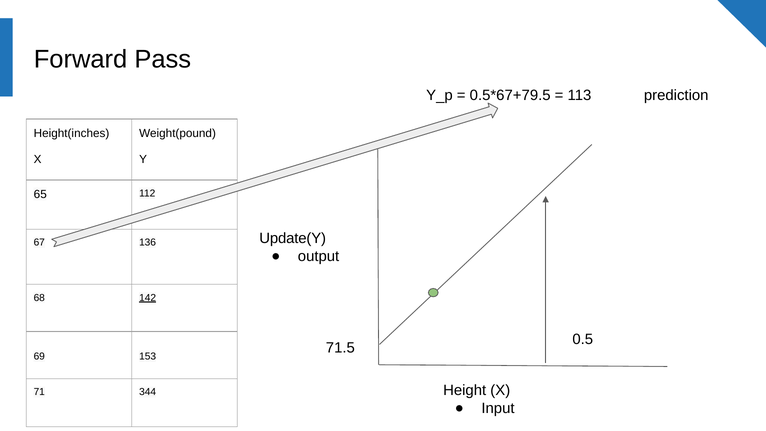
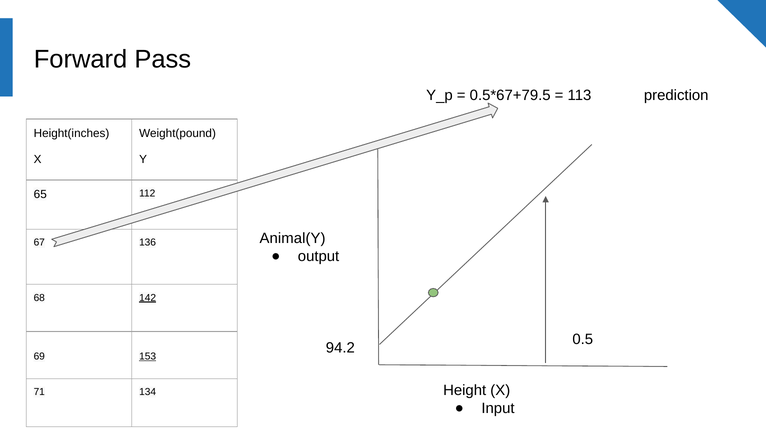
Update(Y: Update(Y -> Animal(Y (293, 238)
71.5: 71.5 -> 94.2 (340, 348)
153 underline: none -> present (148, 356)
344: 344 -> 134 (148, 392)
